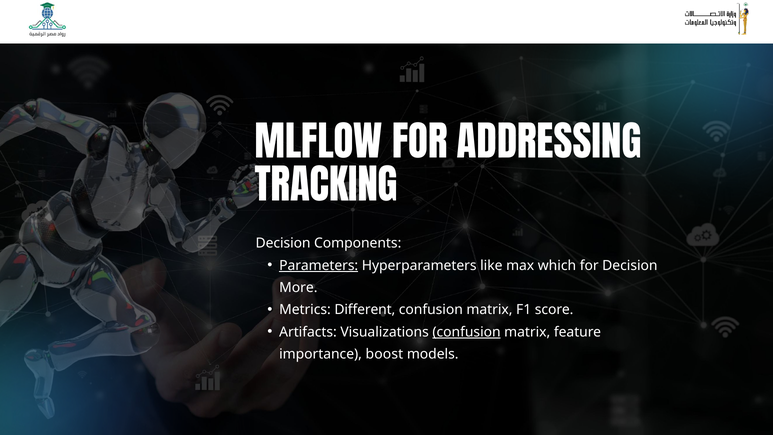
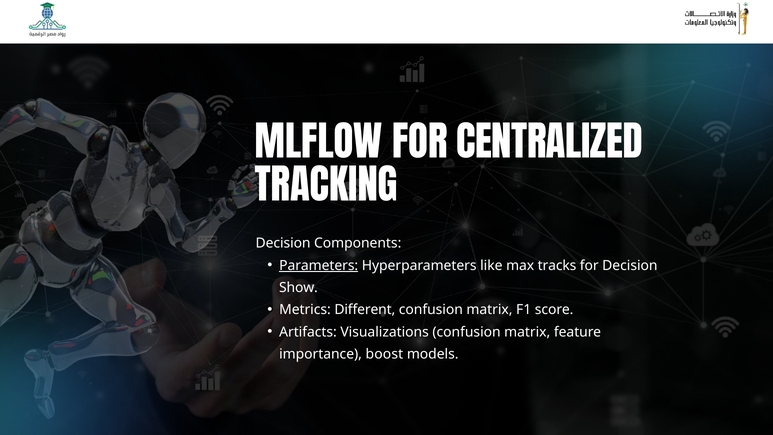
ADDRESSING: ADDRESSING -> CENTRALIZED (549, 144)
which: which -> tracks (557, 265)
More: More -> Show (298, 288)
confusion underline: present -> none (467, 332)
